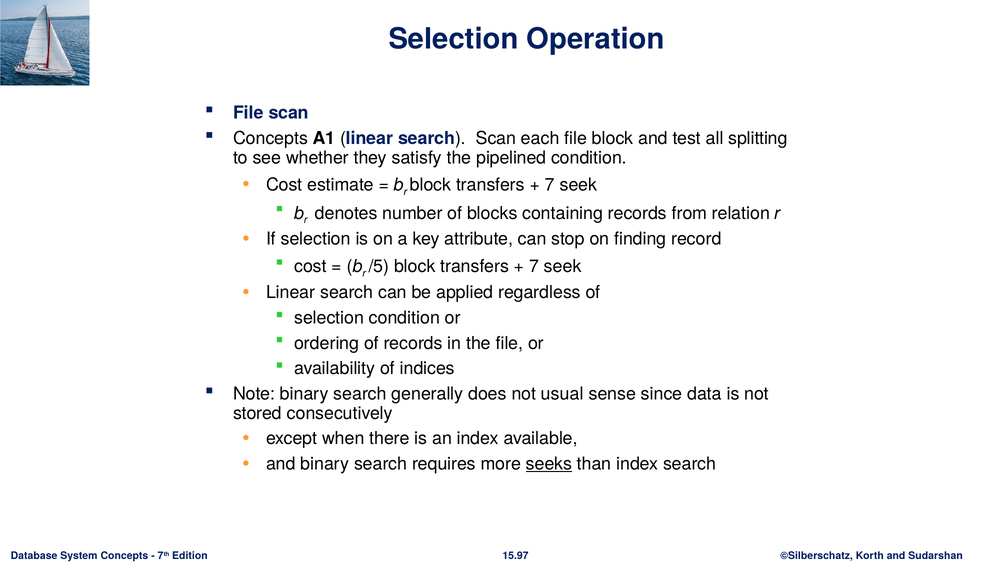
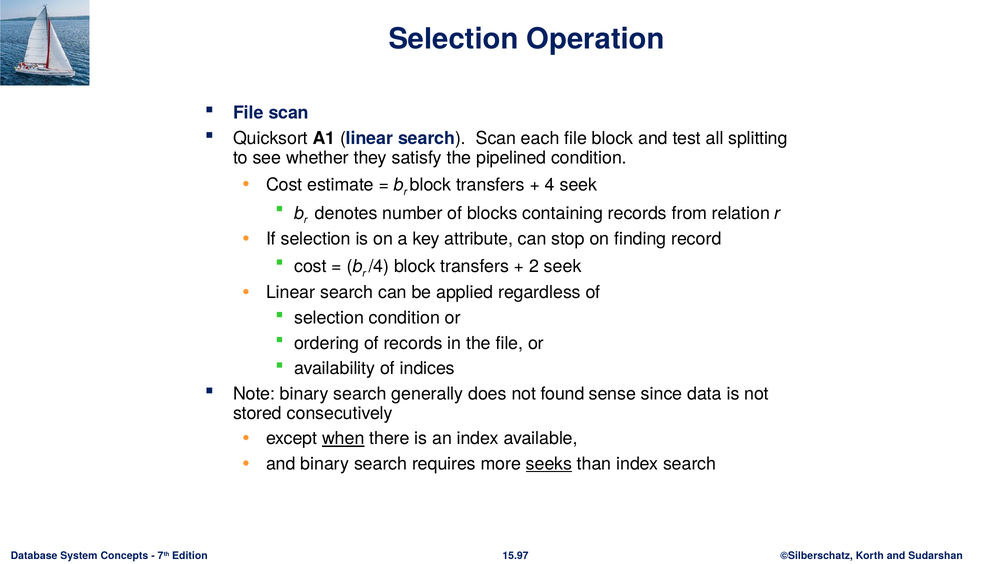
Concepts: Concepts -> Quicksort (271, 138)
7: 7 -> 4 (550, 185)
/5: /5 -> /4 (379, 266)
7: 7 -> 2 (534, 266)
usual: usual -> found (562, 394)
when underline: none -> present (343, 438)
